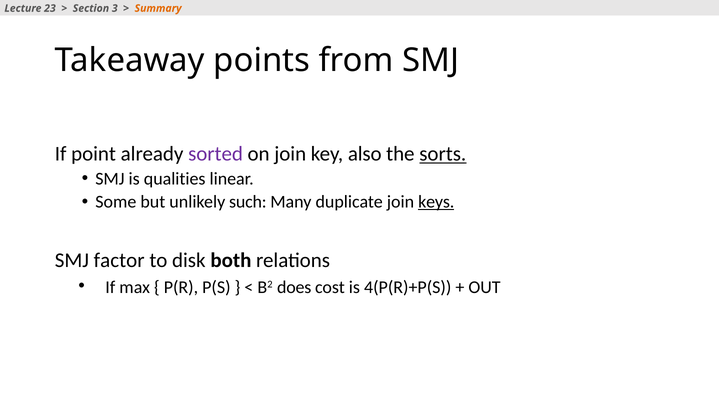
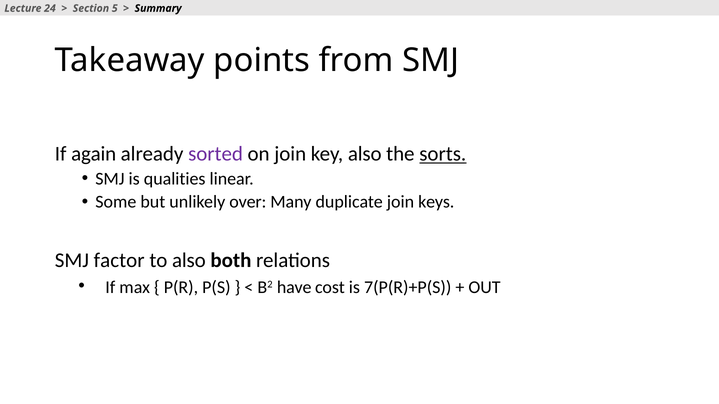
23: 23 -> 24 (50, 8)
3: 3 -> 5 (115, 8)
Summary colour: orange -> black (158, 8)
point: point -> again (94, 154)
such: such -> over (248, 202)
keys underline: present -> none (436, 202)
to disk: disk -> also (189, 261)
does: does -> have (294, 288)
4(P(R)+P(S: 4(P(R)+P(S -> 7(P(R)+P(S (408, 288)
